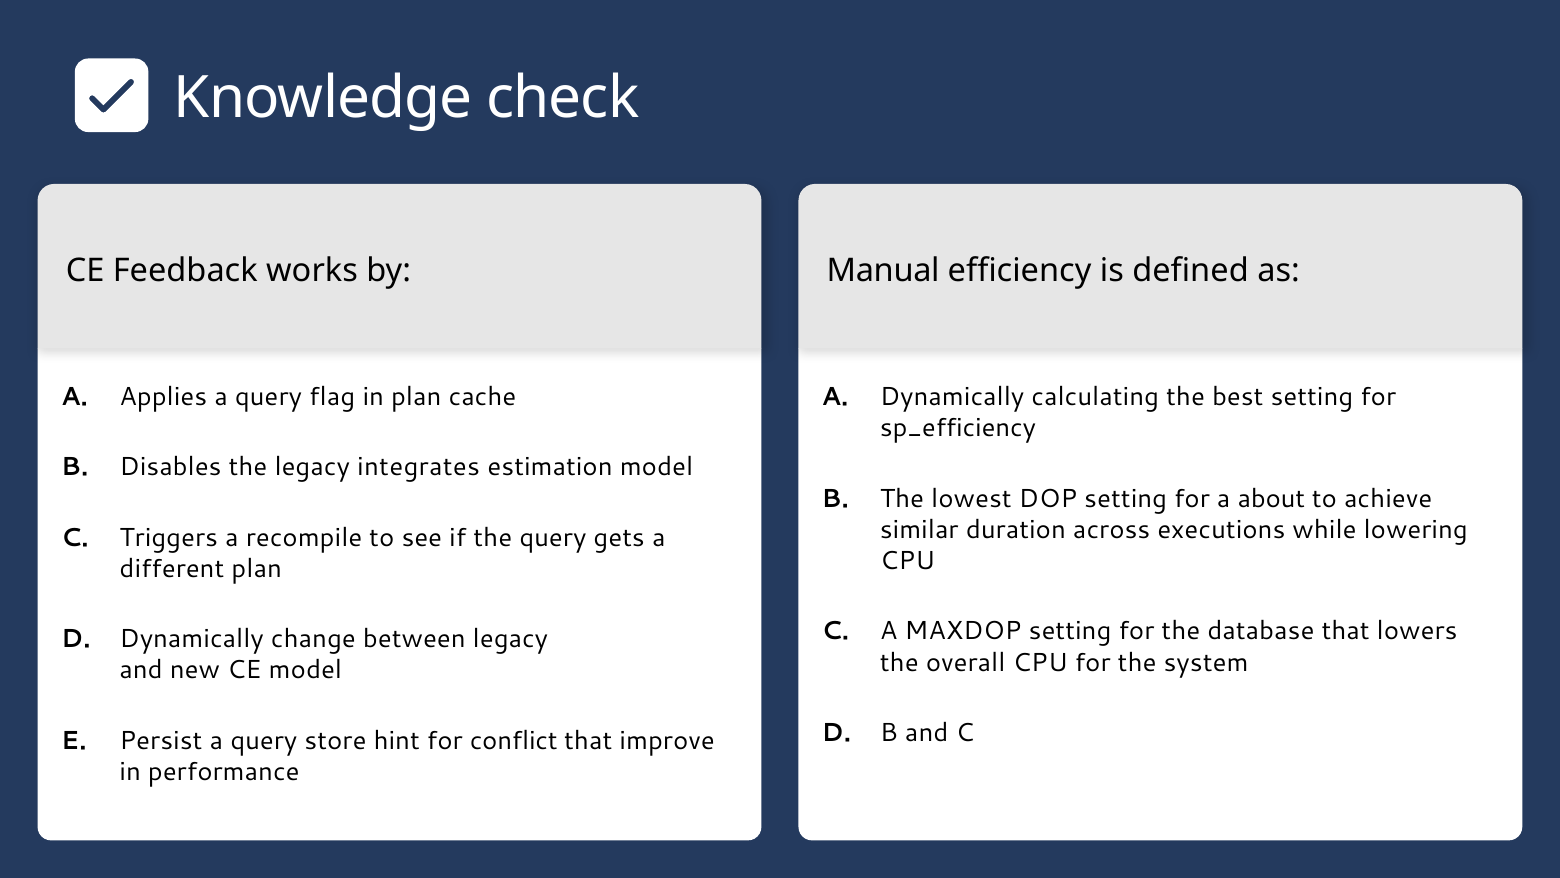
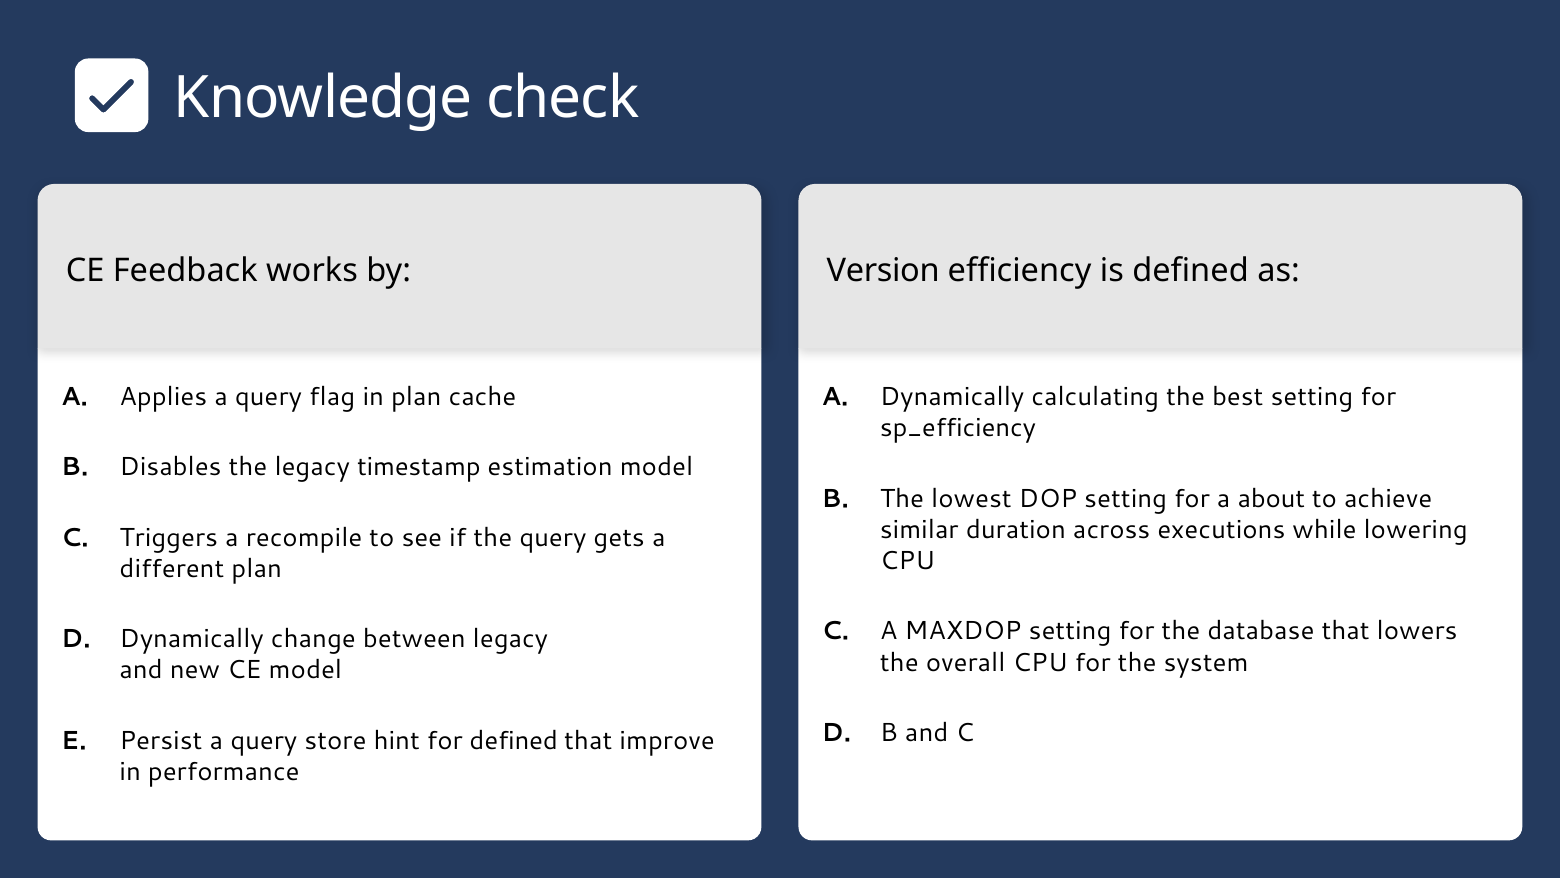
Manual: Manual -> Version (883, 271)
integrates: integrates -> timestamp (419, 467)
for conflict: conflict -> defined (514, 740)
